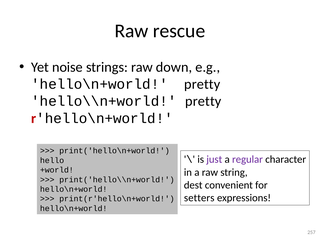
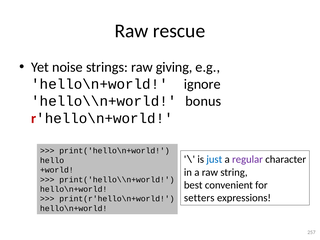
down: down -> giving (174, 67)
hello\n+world pretty: pretty -> ignore (202, 84)
hello\\n+world pretty: pretty -> bonus (203, 101)
just colour: purple -> blue (214, 159)
dest: dest -> best (193, 185)
